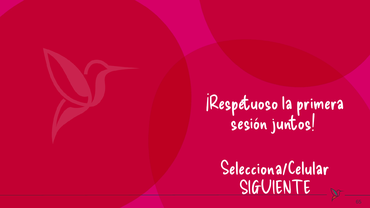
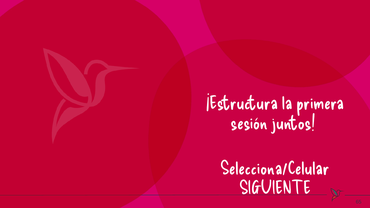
¡Respetuoso: ¡Respetuoso -> ¡Estructura (242, 103)
